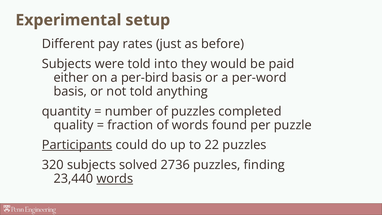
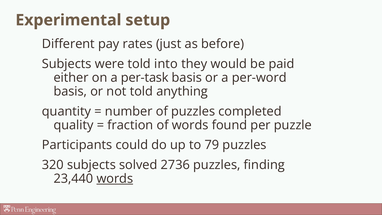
per-bird: per-bird -> per-task (145, 78)
Participants underline: present -> none (77, 145)
22: 22 -> 79 (212, 145)
